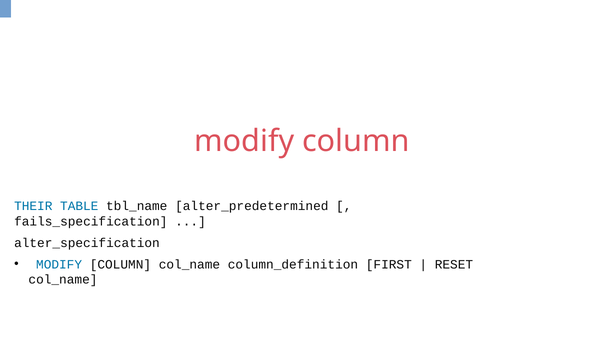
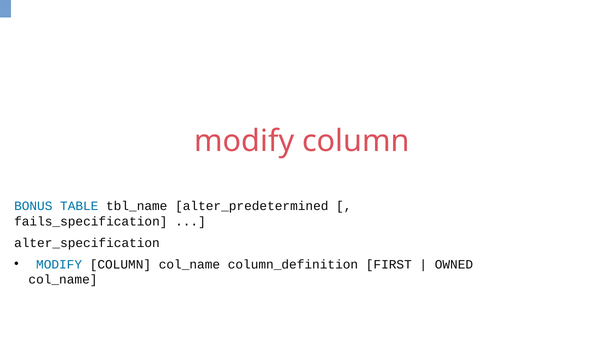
THEIR: THEIR -> BONUS (33, 206)
RESET: RESET -> OWNED (454, 265)
